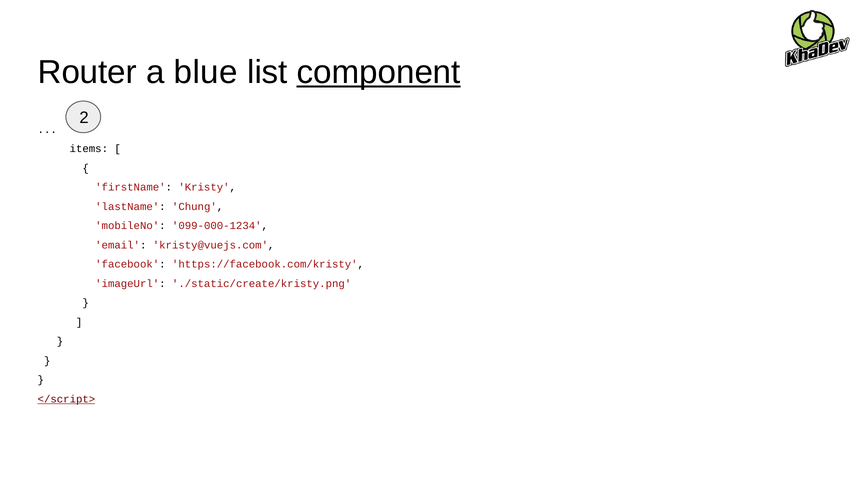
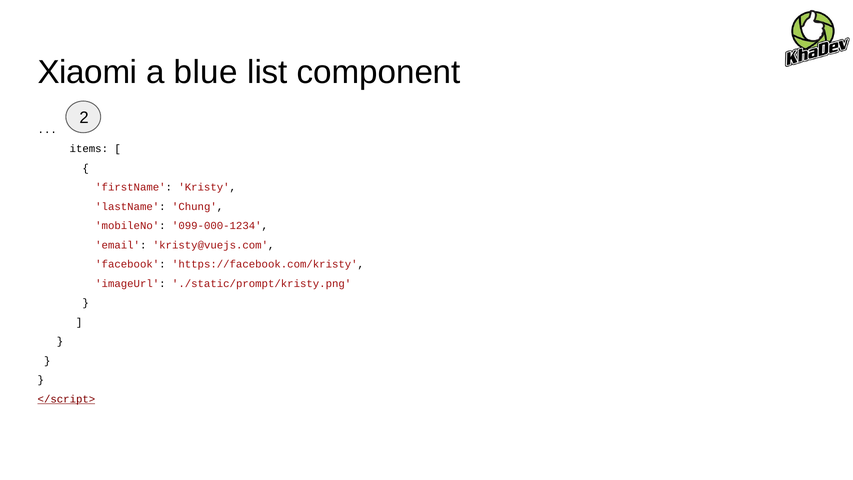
Router: Router -> Xiaomi (87, 72)
component underline: present -> none (379, 72)
./static/create/kristy.png: ./static/create/kristy.png -> ./static/prompt/kristy.png (262, 284)
